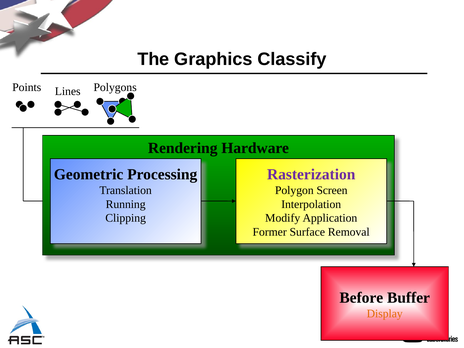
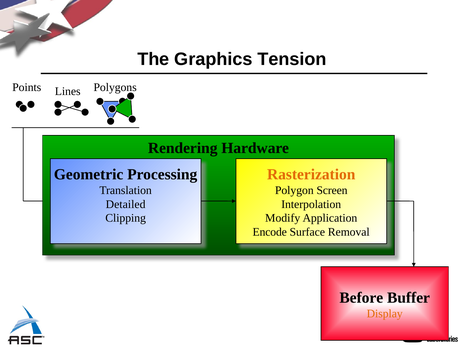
Classify: Classify -> Tension (292, 59)
Rasterization colour: purple -> orange (311, 174)
Running: Running -> Detailed (126, 204)
Former: Former -> Encode (270, 232)
